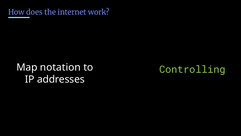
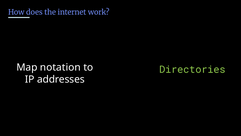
Controlling: Controlling -> Directories (192, 69)
